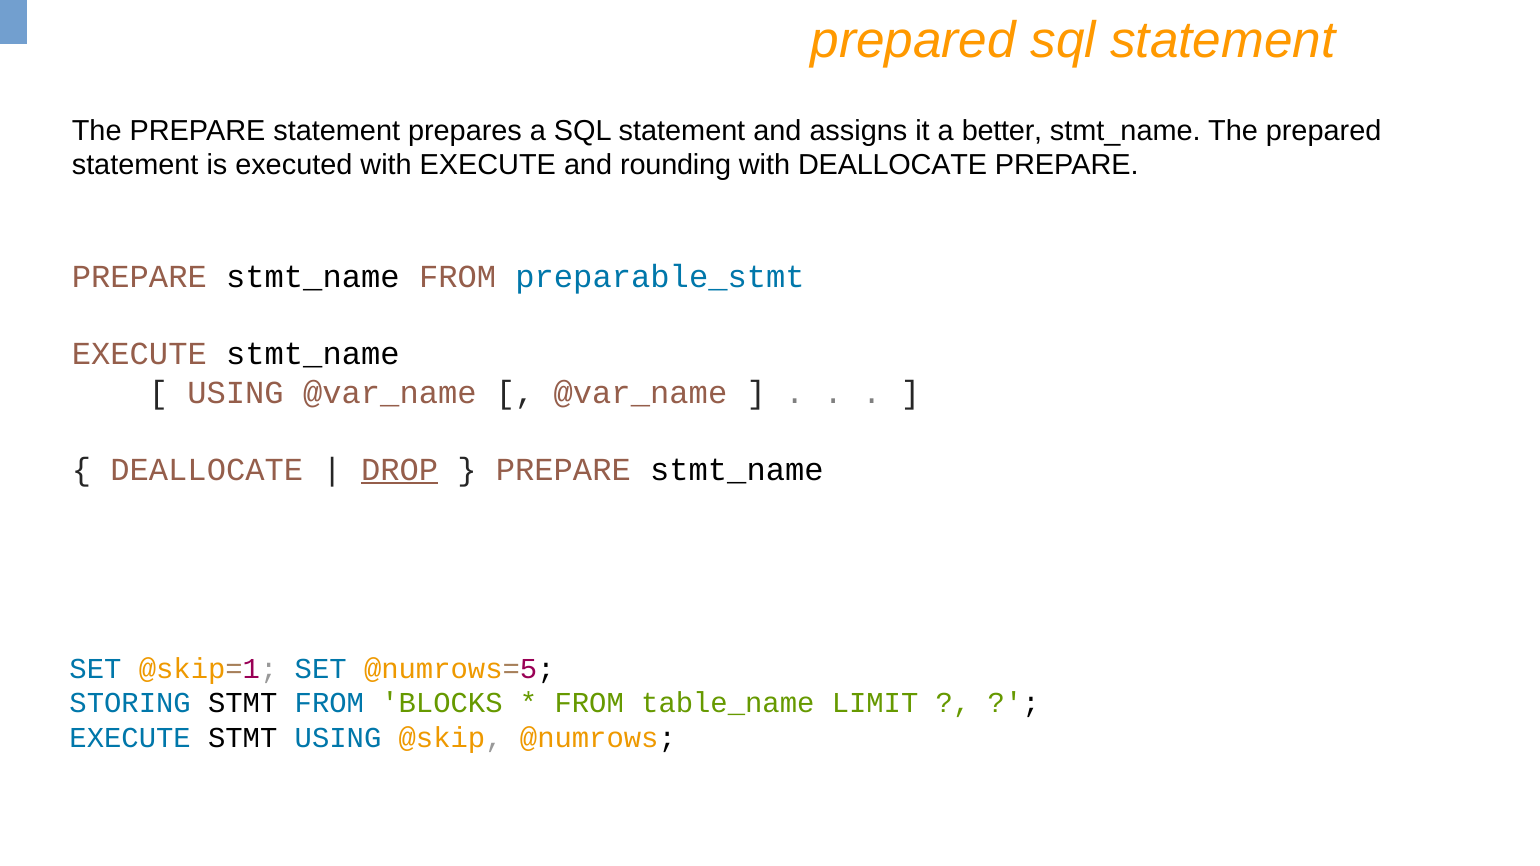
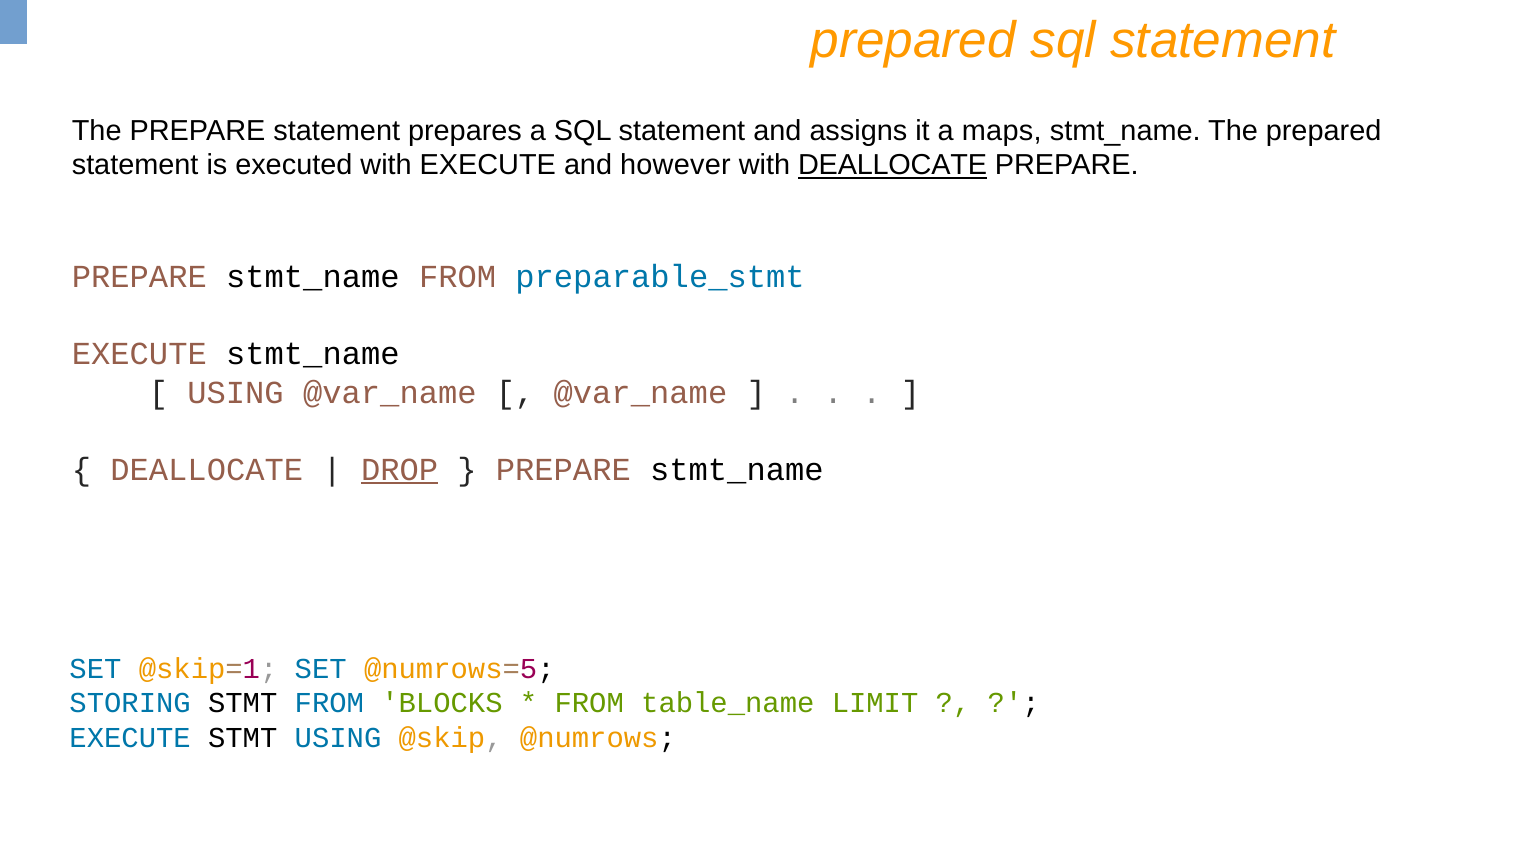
better: better -> maps (1002, 131)
rounding: rounding -> however (675, 165)
DEALLOCATE underline: none -> present (893, 165)
